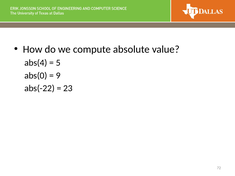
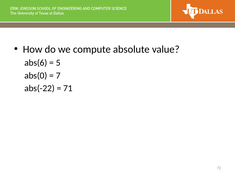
abs(4: abs(4 -> abs(6 (36, 63)
9: 9 -> 7 (58, 76)
23: 23 -> 71 (68, 88)
